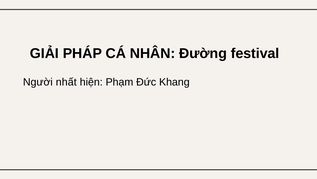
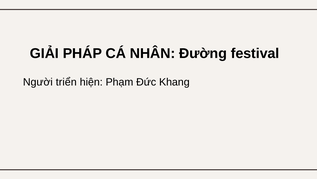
nhất: nhất -> triển (66, 82)
